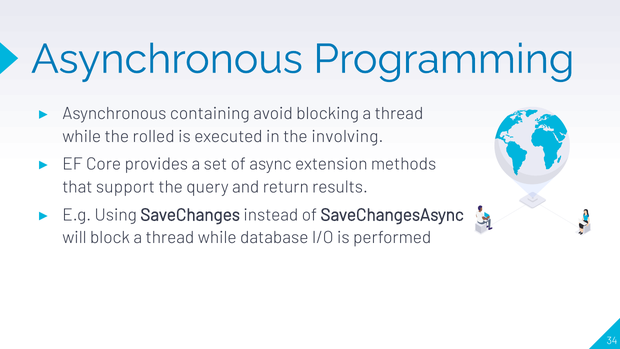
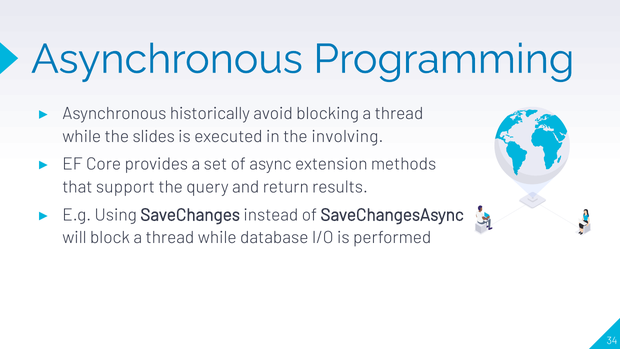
containing: containing -> historically (210, 114)
rolled: rolled -> slides (154, 136)
